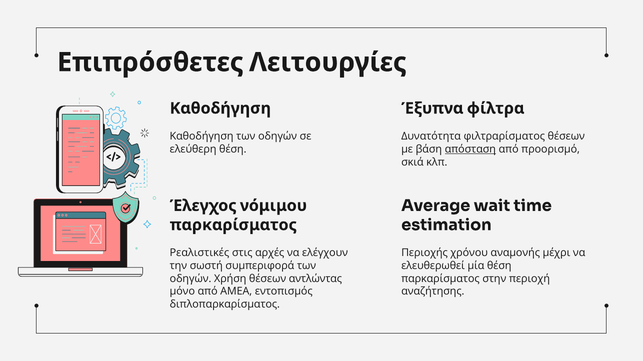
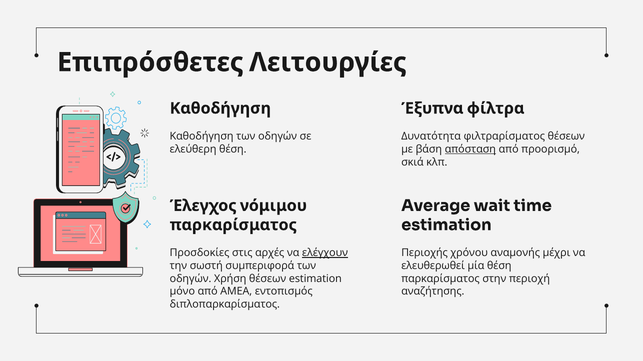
Ρεαλιστικές: Ρεαλιστικές -> Προσδοκίες (200, 253)
ελέγχουν underline: none -> present (325, 253)
θέσεων αντλώντας: αντλώντας -> estimation (315, 279)
